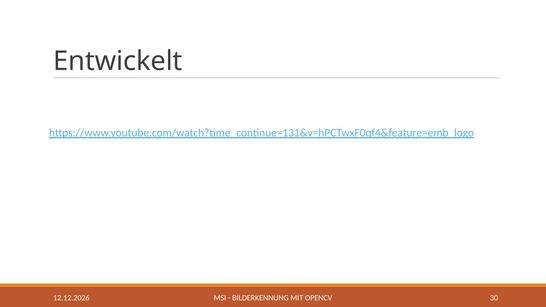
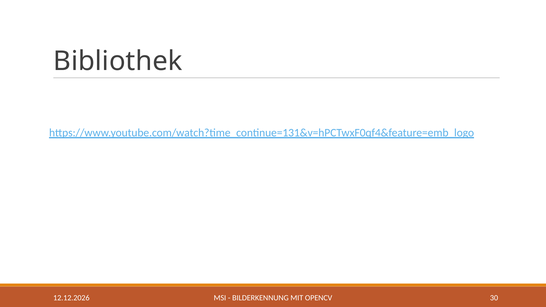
Entwickelt: Entwickelt -> Bibliothek (118, 61)
